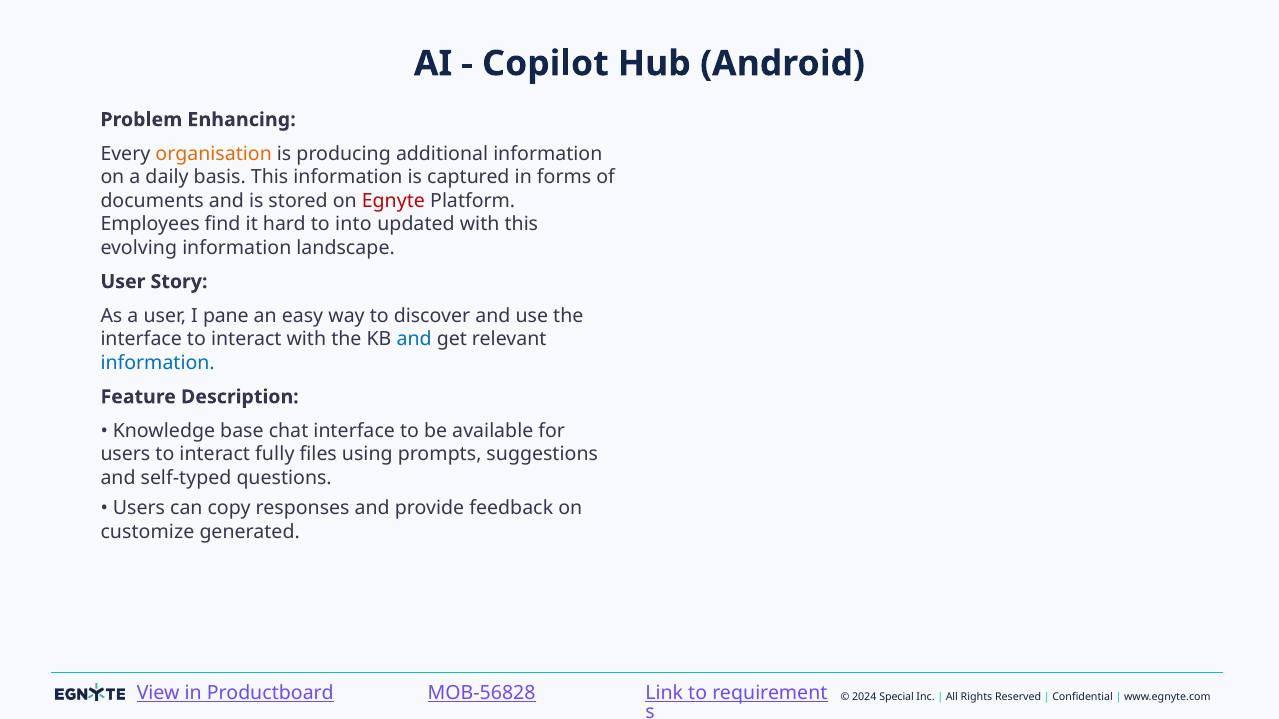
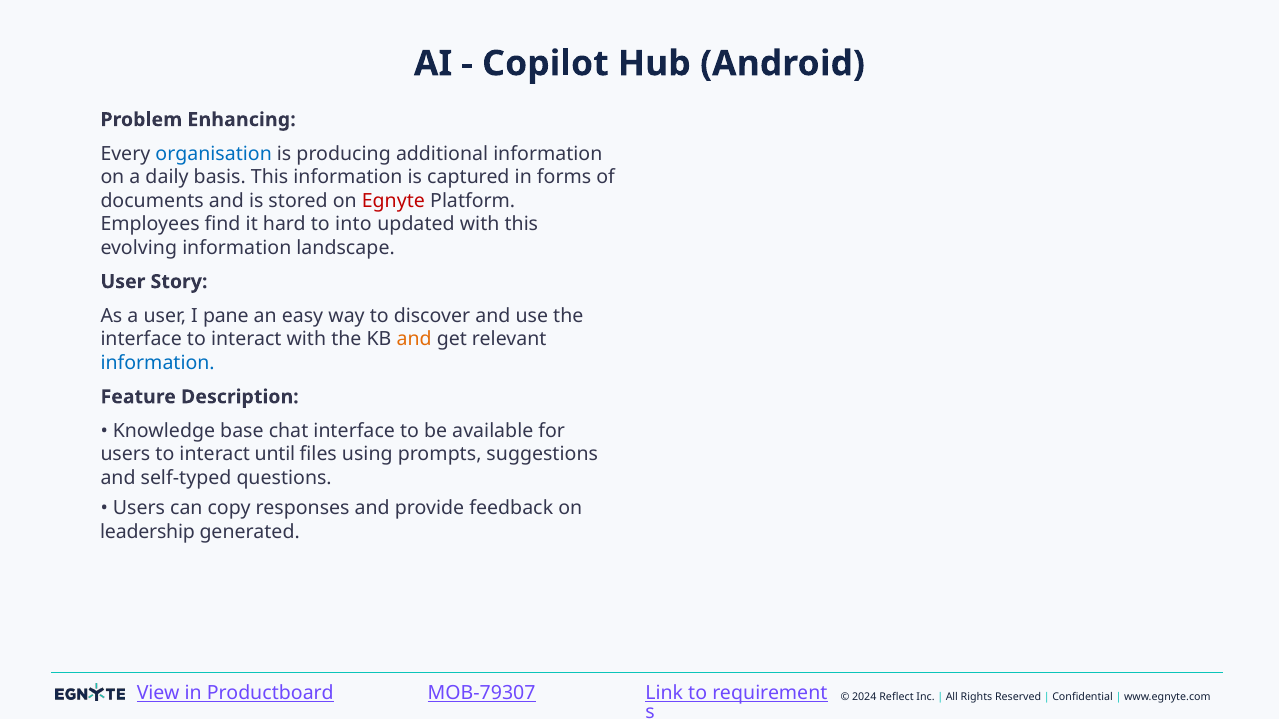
organisation colour: orange -> blue (214, 154)
and colour: blue -> orange (414, 339)
fully: fully -> until (275, 455)
customize: customize -> leadership (148, 532)
MOB-56828: MOB-56828 -> MOB-79307 (482, 693)
Special: Special -> Reflect (896, 698)
